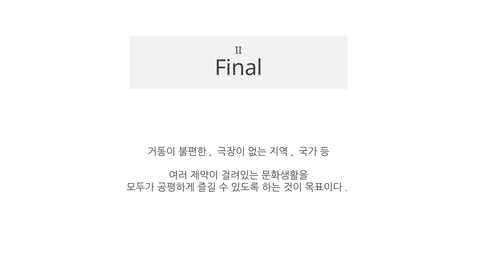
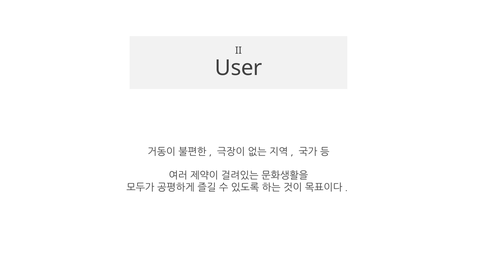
Final: Final -> User (239, 68)
